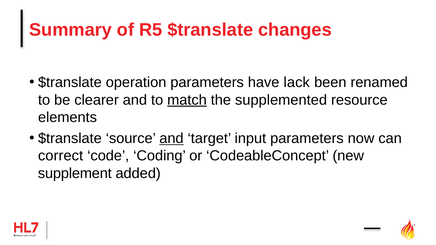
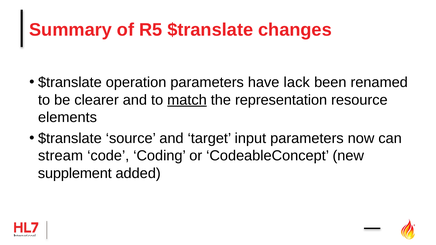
supplemented: supplemented -> representation (281, 100)
and underline: present -> none (171, 139)
correct: correct -> stream (61, 156)
